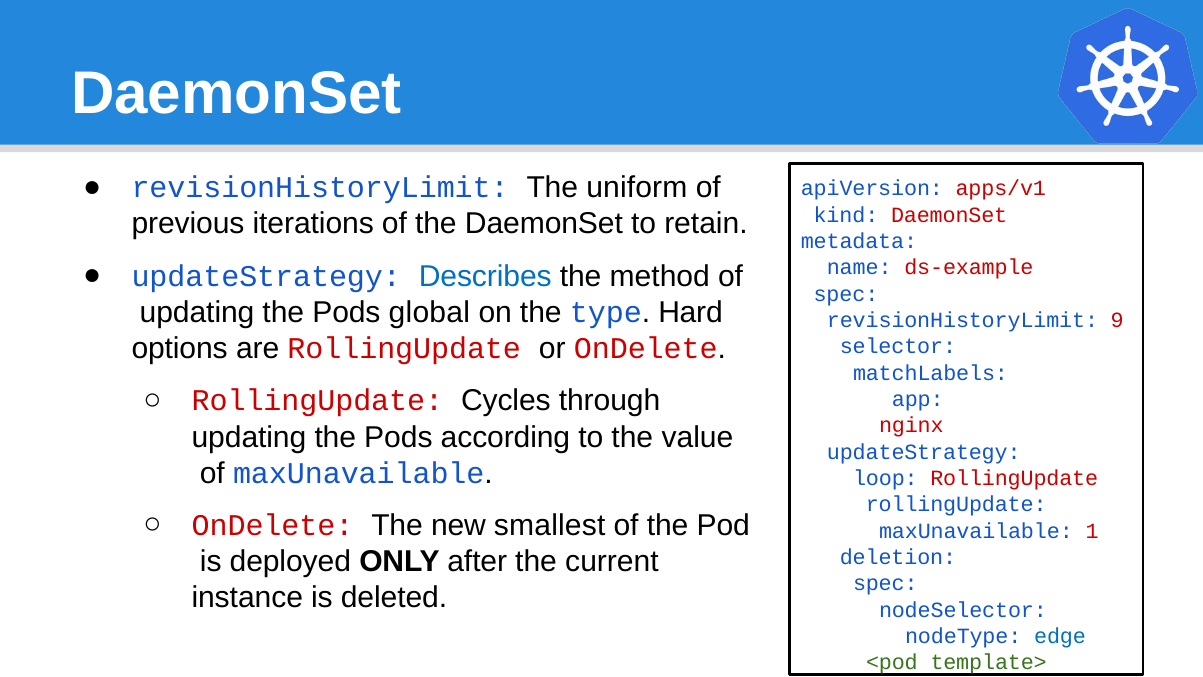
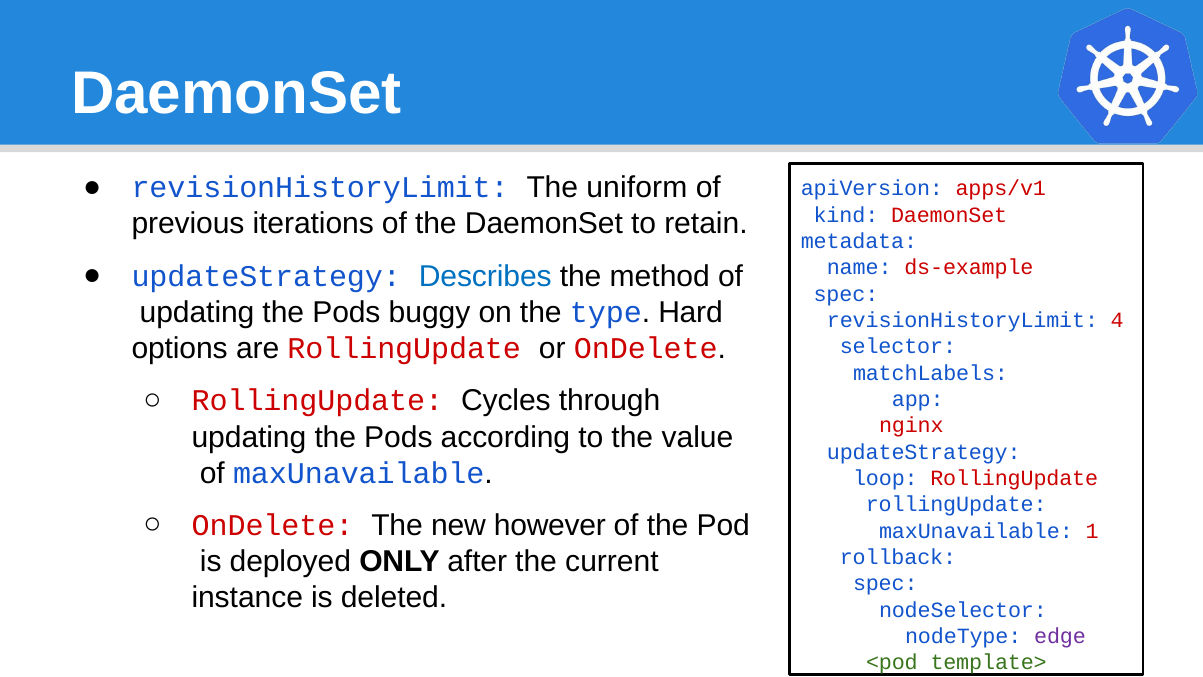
global: global -> buggy (430, 312)
9: 9 -> 4 (1117, 320)
smallest: smallest -> however (550, 525)
deletion: deletion -> rollback (898, 557)
edge colour: blue -> purple (1060, 636)
